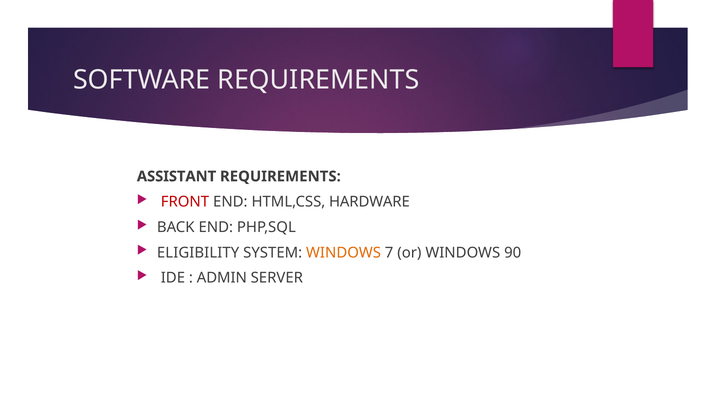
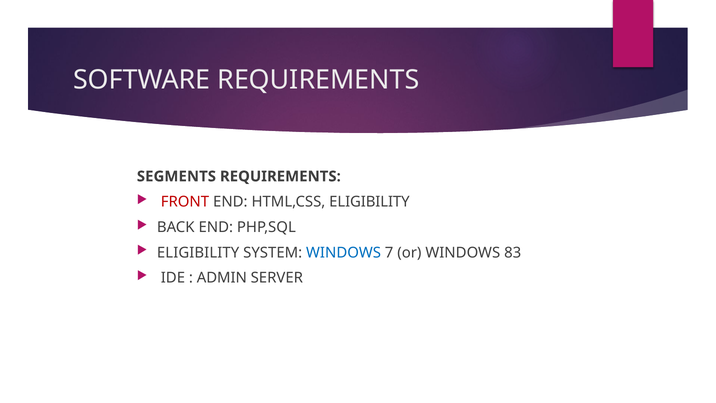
ASSISTANT: ASSISTANT -> SEGMENTS (176, 176)
HTML,CSS HARDWARE: HARDWARE -> ELIGIBILITY (369, 202)
WINDOWS colour: orange -> blue (344, 252)
90: 90 -> 83 (513, 252)
